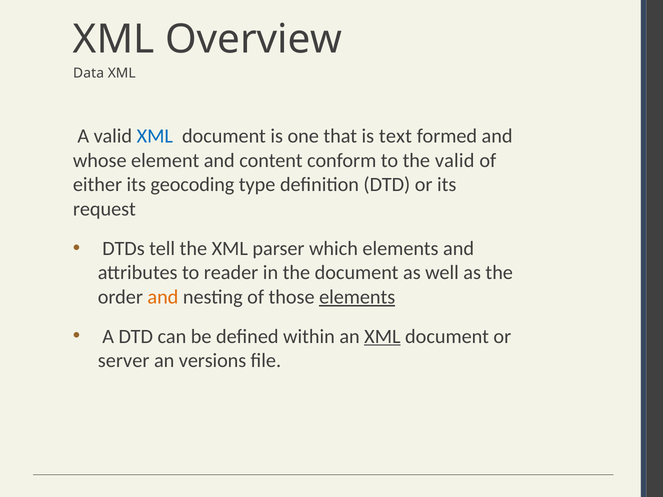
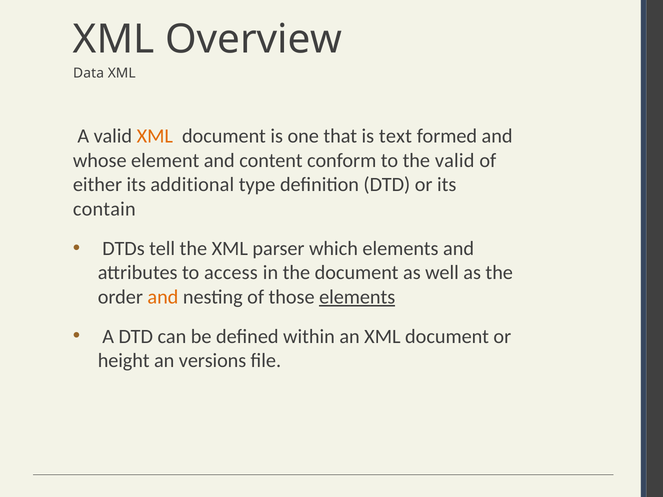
XML colour: blue -> orange (155, 136)
geocoding: geocoding -> additional (192, 185)
request: request -> contain (104, 209)
reader: reader -> access (231, 273)
XML underline: present -> none (382, 337)
server: server -> height (124, 361)
